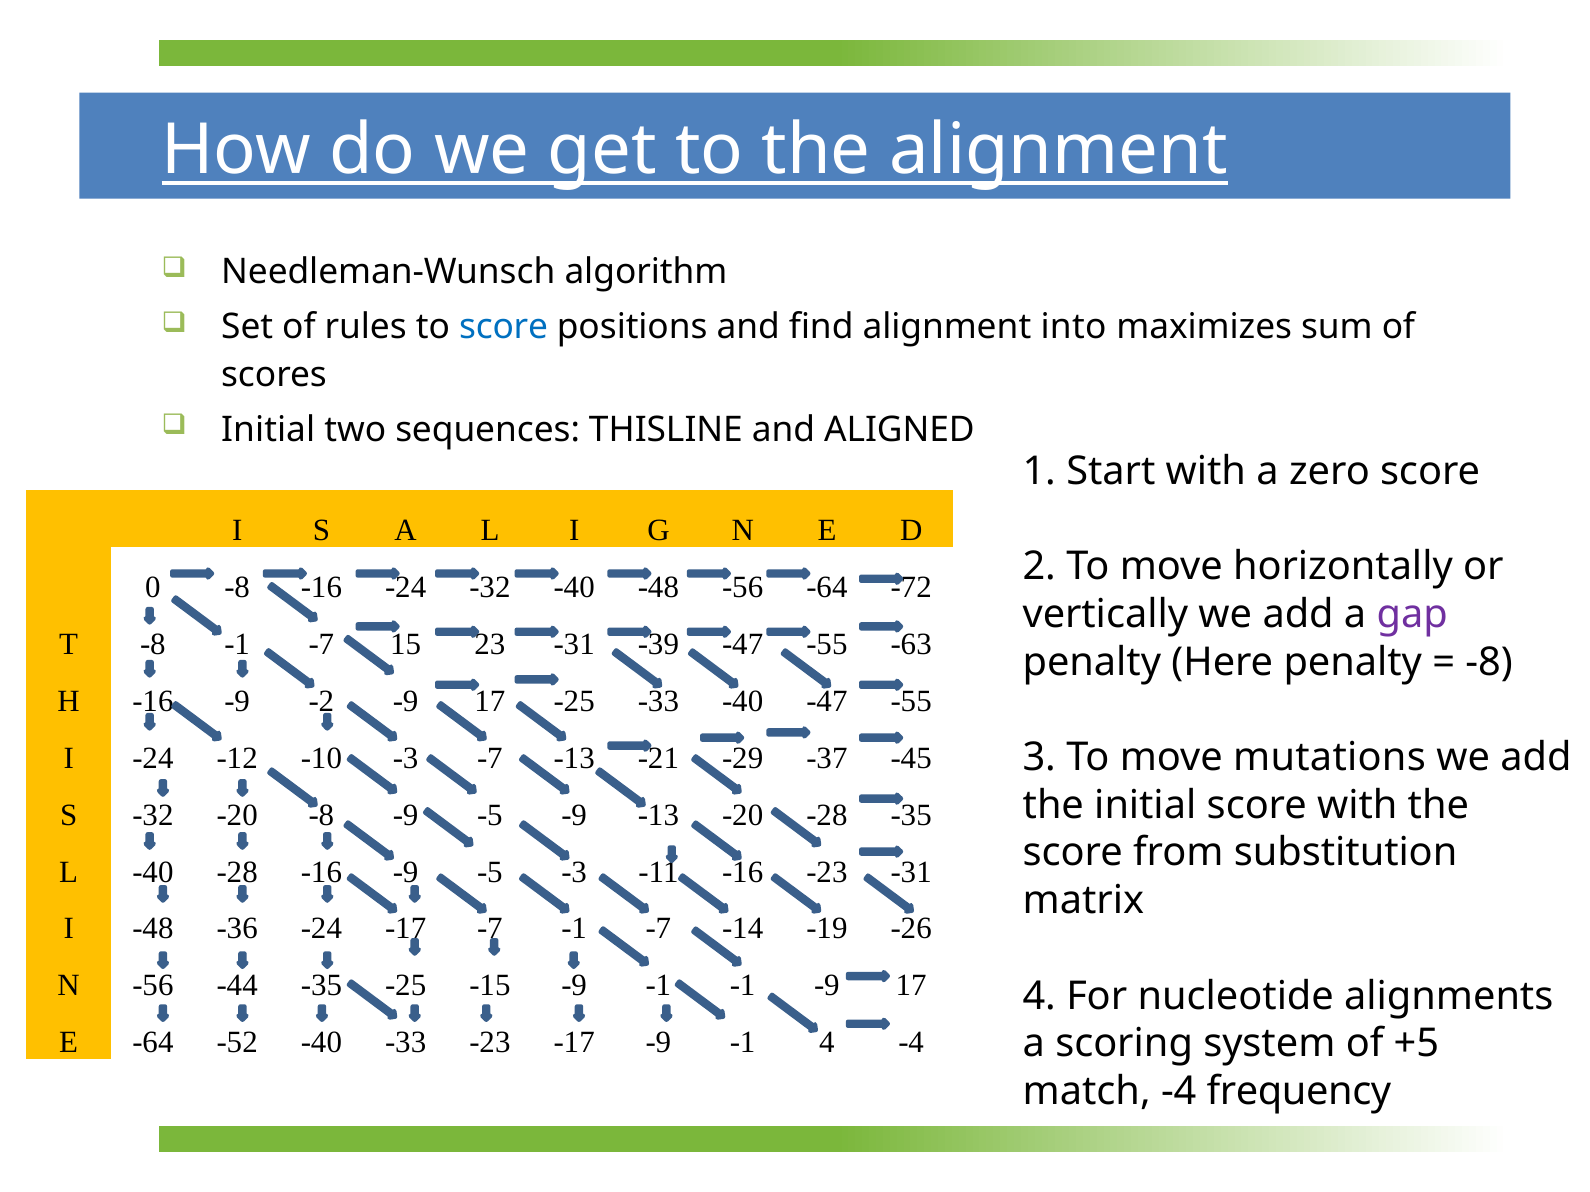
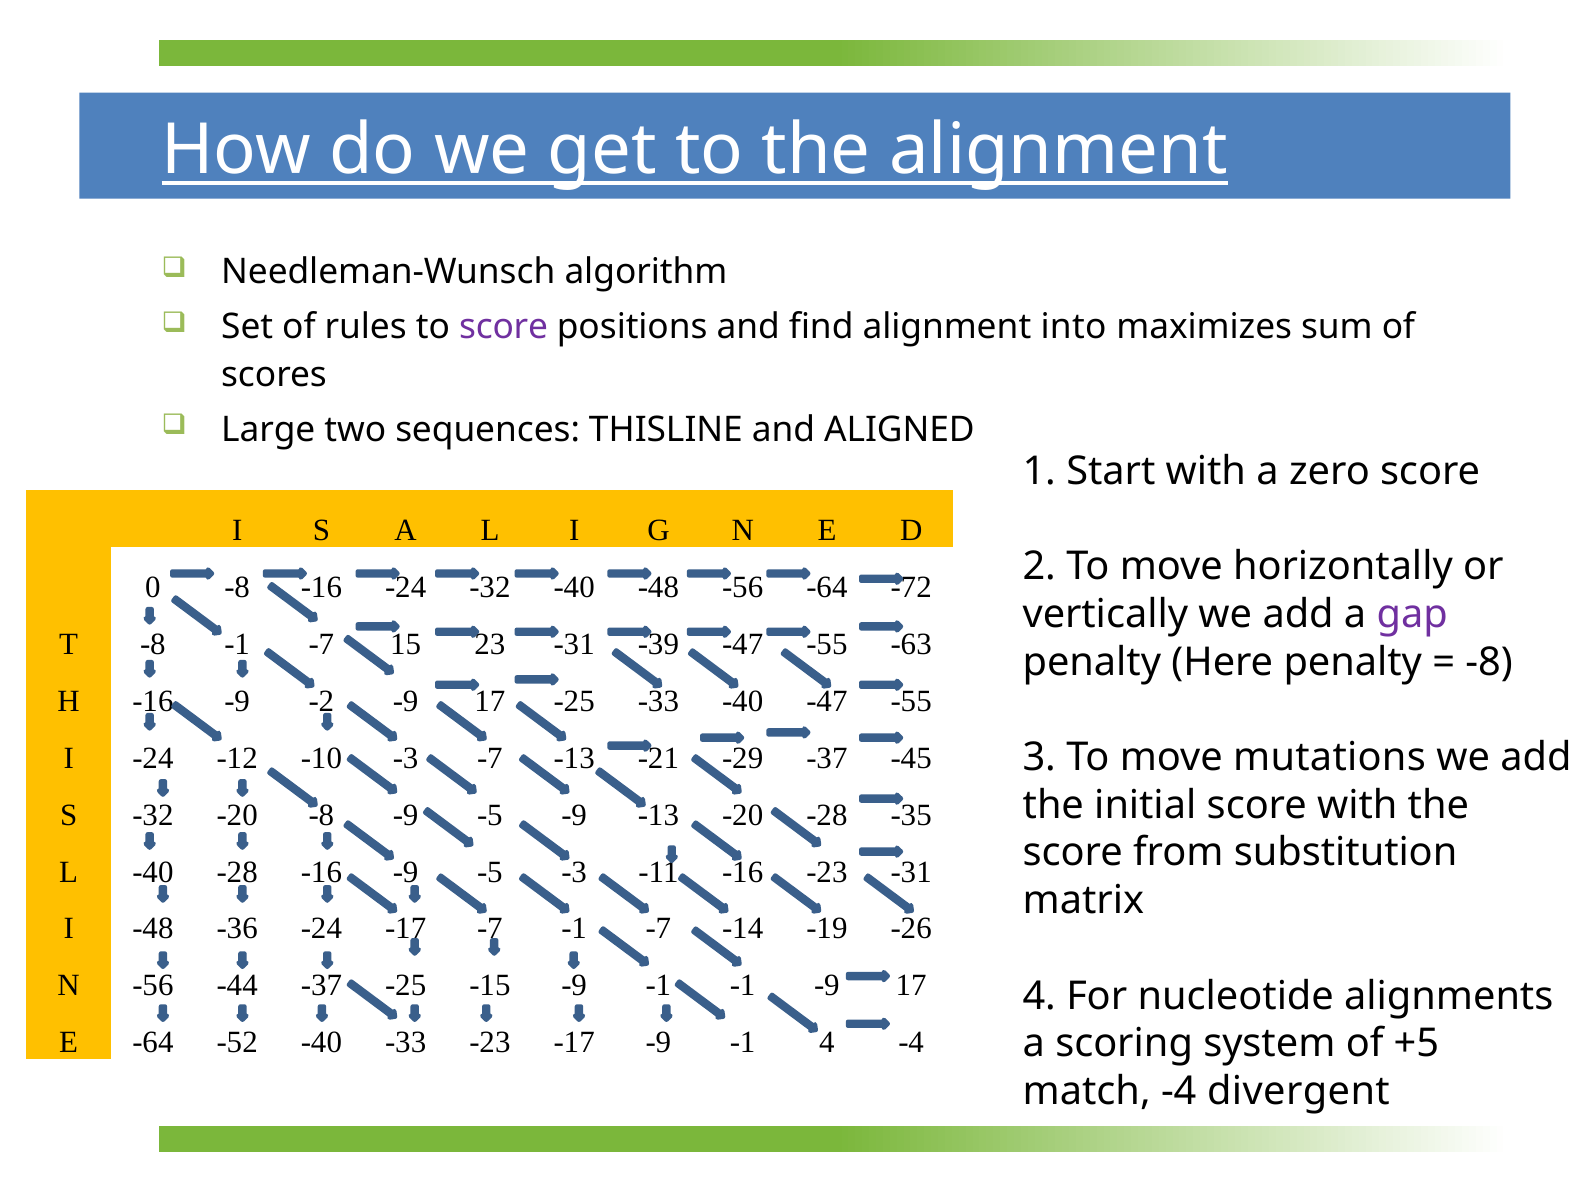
score colour: blue -> purple (504, 327)
Initial: Initial -> Large (268, 430)
-44 -35: -35 -> -37 (321, 986)
frequency: frequency -> divergent (1298, 1092)
